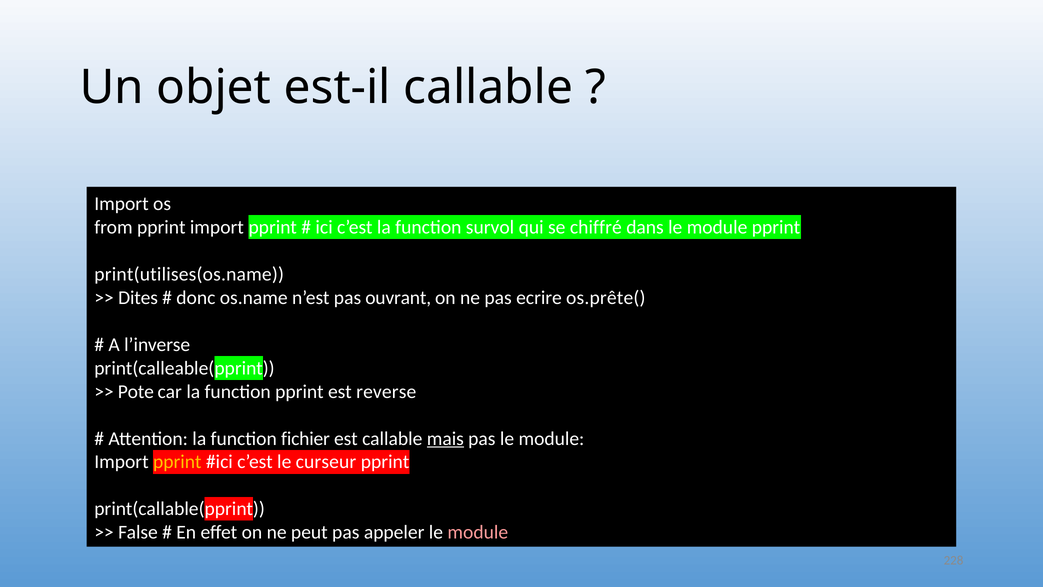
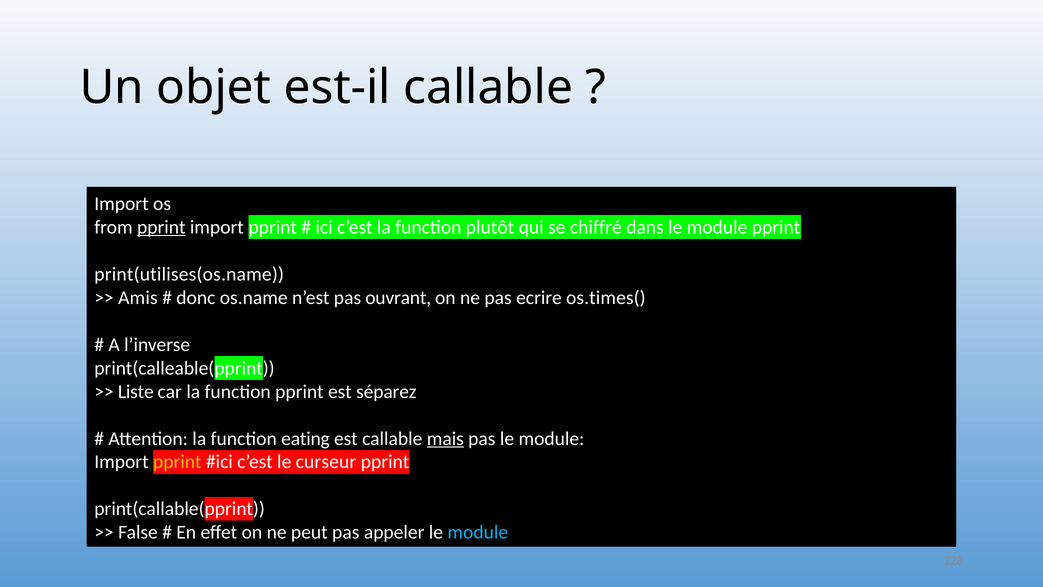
pprint underline: none -> present (161, 227)
survol: survol -> plutôt (490, 227)
Dites: Dites -> Amis (138, 298)
os.prête(: os.prête( -> os.times( (606, 298)
Pote: Pote -> Liste (136, 391)
reverse: reverse -> séparez (386, 391)
fichier: fichier -> eating (306, 438)
module colour: pink -> light blue (478, 532)
